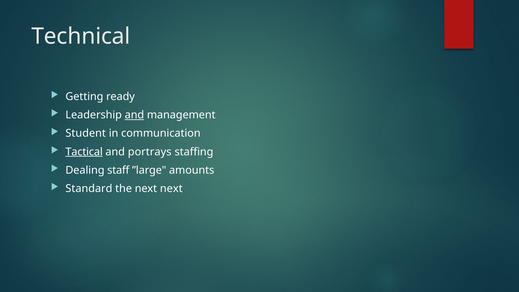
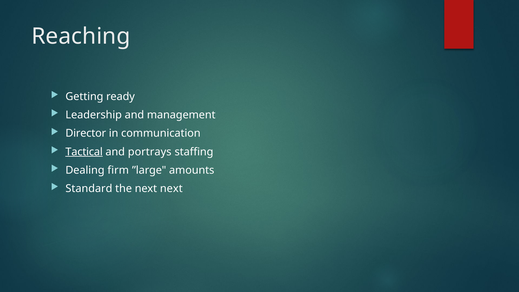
Technical: Technical -> Reaching (81, 36)
and underline: present -> none (134, 115)
Student: Student -> Director (86, 133)
staff: staff -> firm (118, 170)
